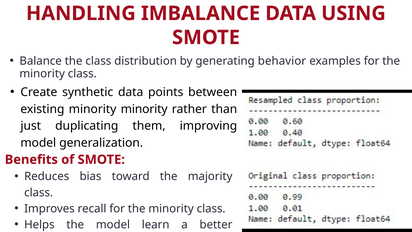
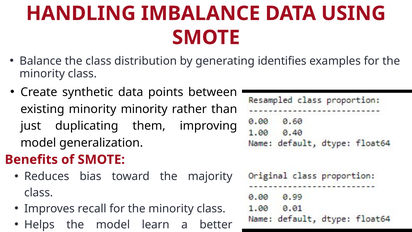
behavior: behavior -> identifies (282, 61)
